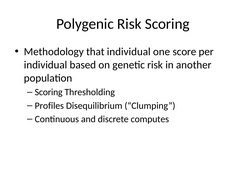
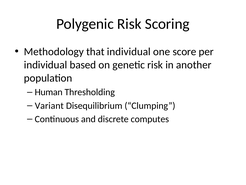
Scoring: Scoring -> Human (49, 92)
Profiles: Profiles -> Variant (49, 105)
